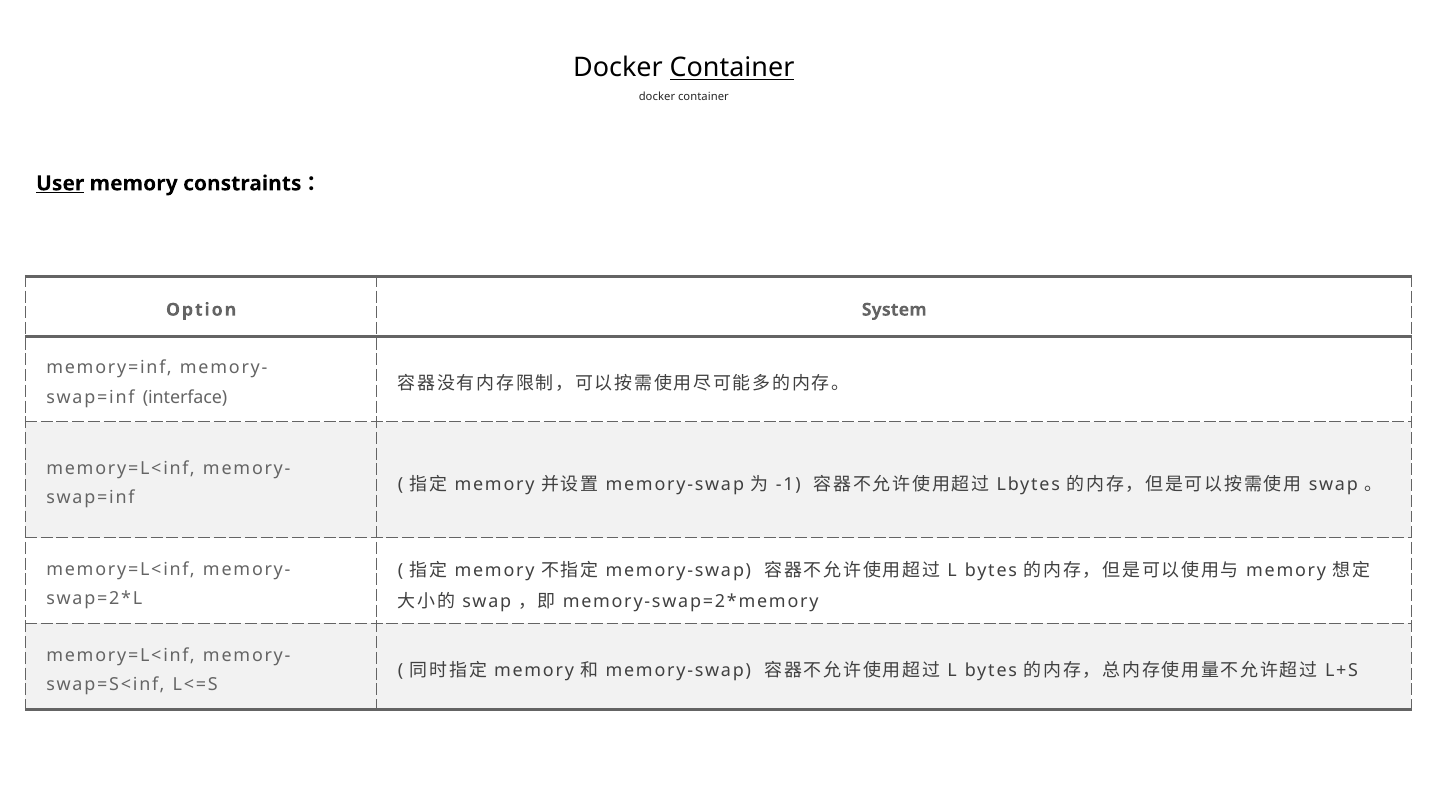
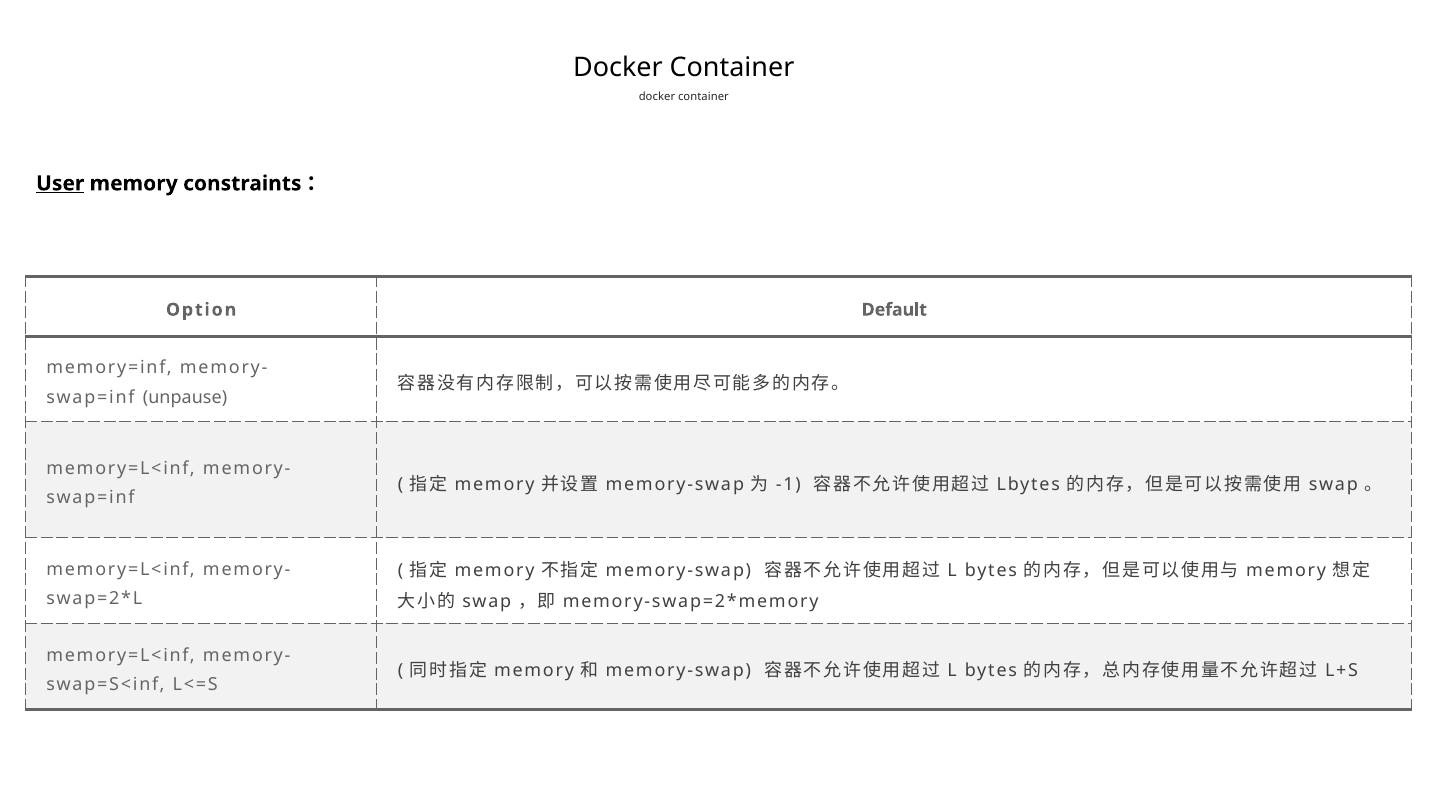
Container underline: present -> none (732, 68)
System: System -> Default (894, 310)
interface: interface -> unpause (185, 397)
